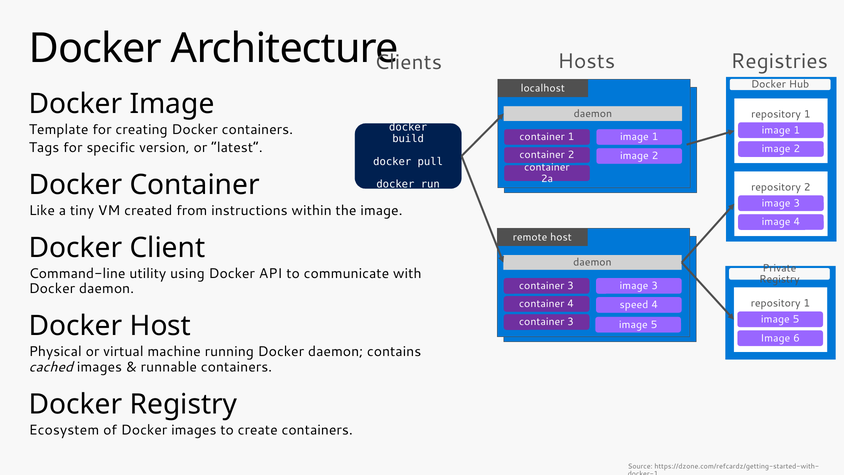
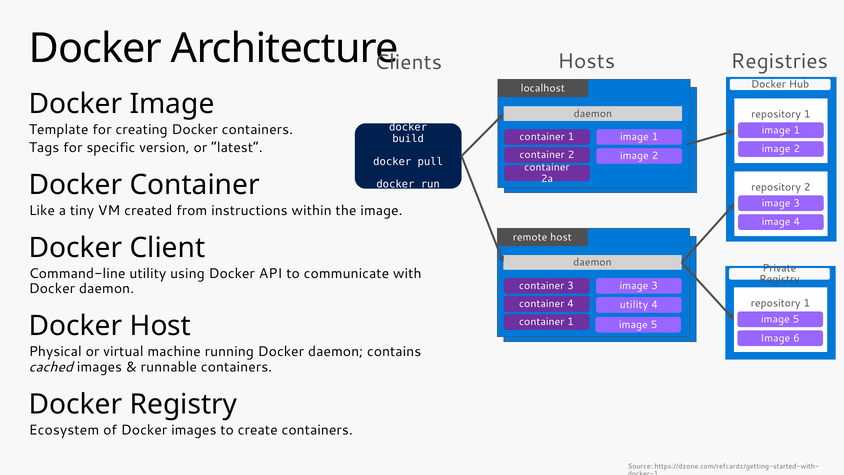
4 speed: speed -> utility (634, 305)
3: 3 -> 1 (571, 322)
